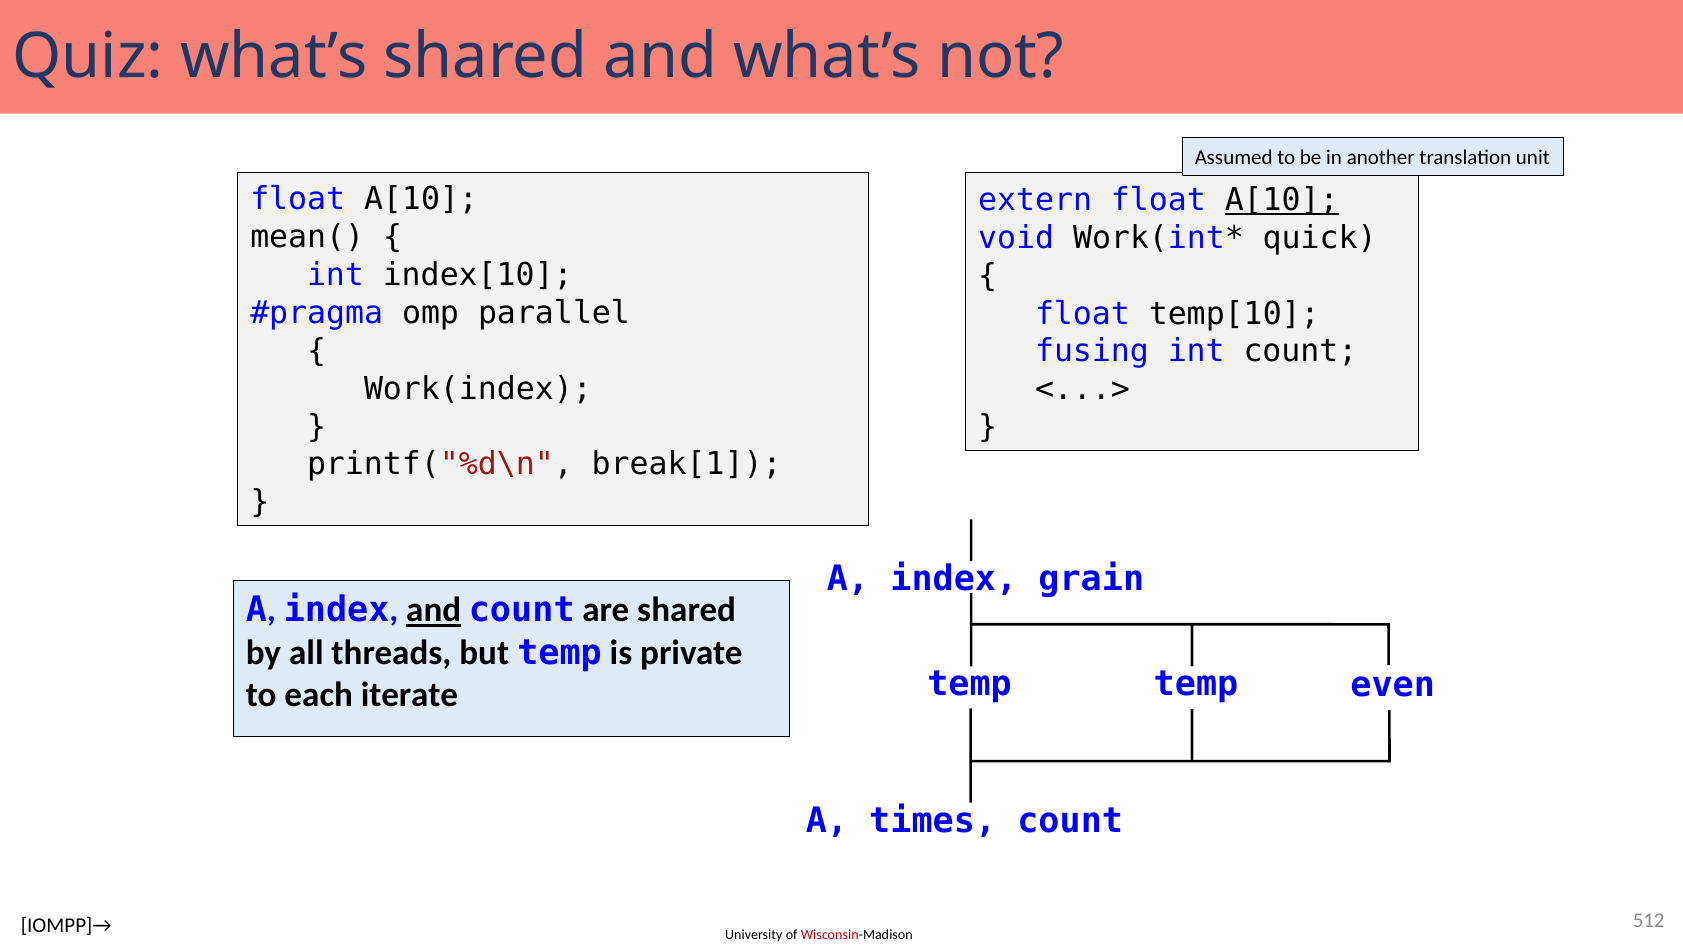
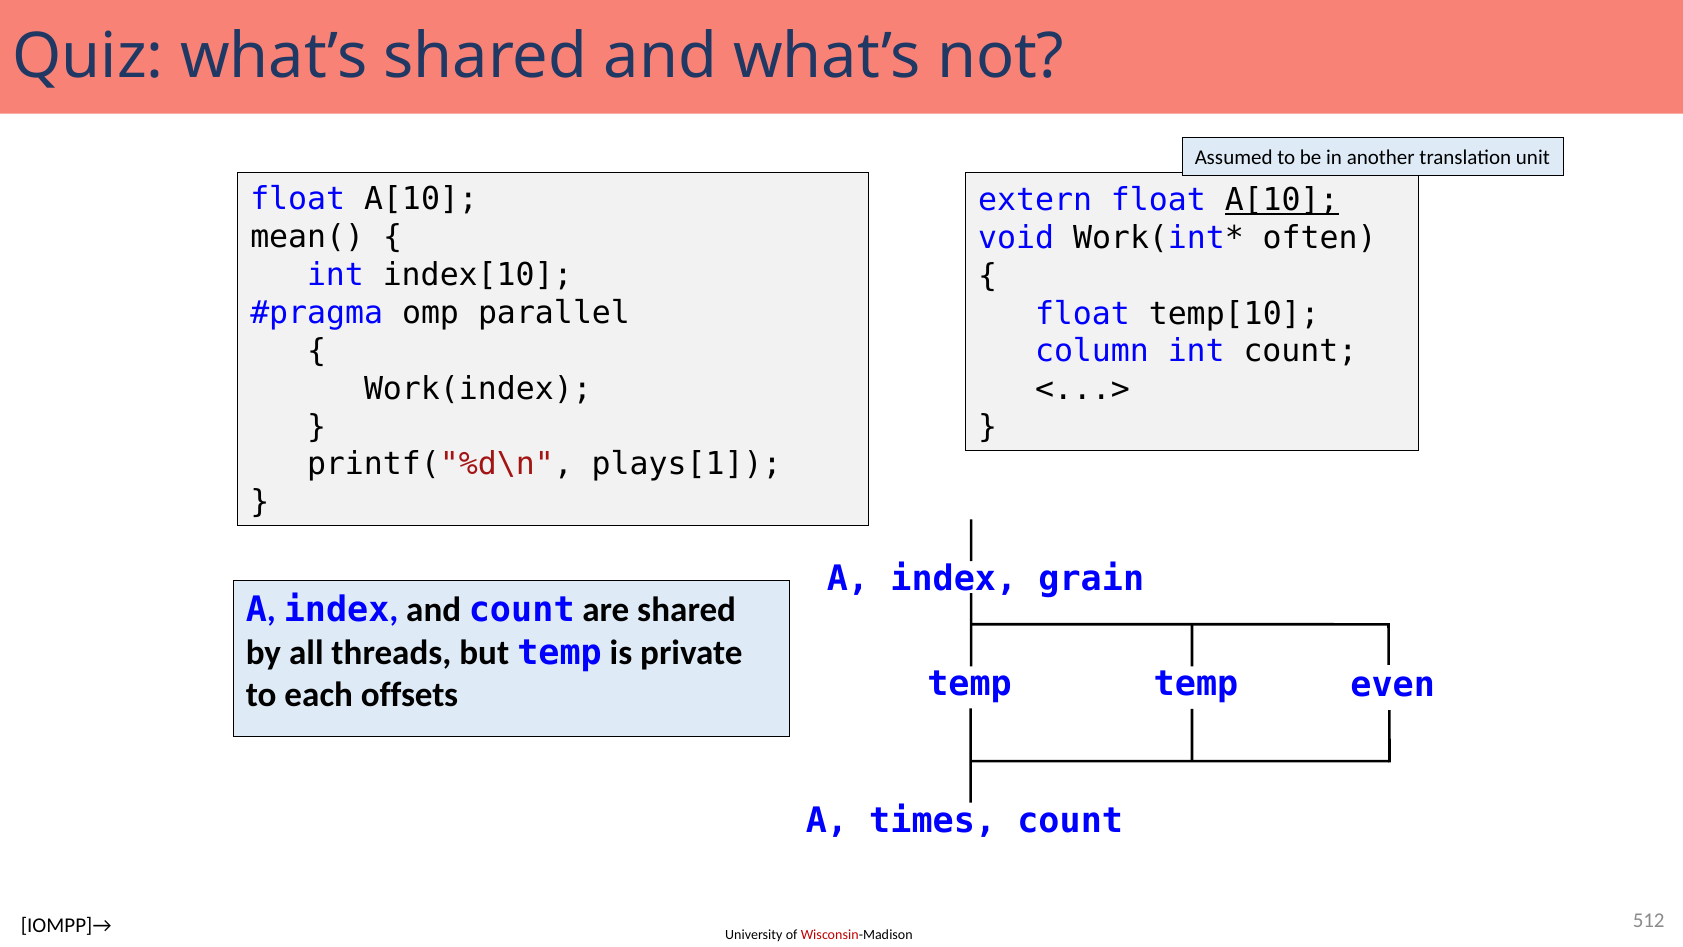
quick: quick -> often (1320, 238)
fusing: fusing -> column (1092, 351)
break[1: break[1 -> plays[1 (687, 464)
and underline: present -> none (434, 610)
iterate: iterate -> offsets (410, 694)
